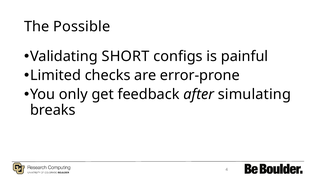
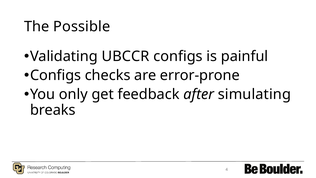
SHORT: SHORT -> UBCCR (126, 56)
Limited: Limited -> Configs (56, 75)
